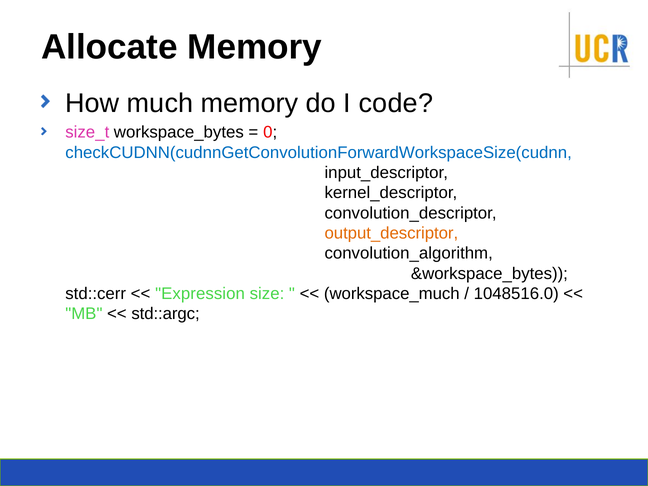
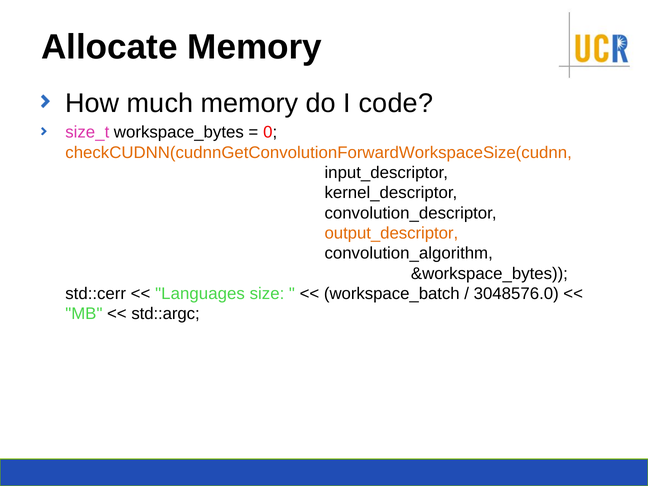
checkCUDNN(cudnnGetConvolutionForwardWorkspaceSize(cudnn colour: blue -> orange (319, 153)
Expression: Expression -> Languages (200, 294)
workspace_much: workspace_much -> workspace_batch (392, 294)
1048516.0: 1048516.0 -> 3048576.0 (516, 294)
